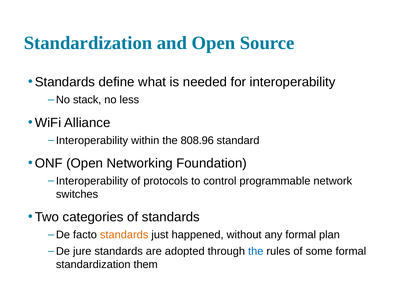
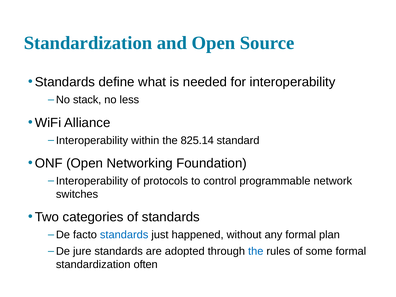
808.96: 808.96 -> 825.14 (197, 140)
standards colour: orange -> blue (124, 235)
them: them -> often (146, 264)
